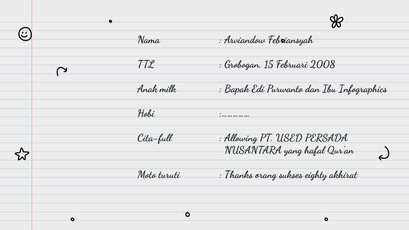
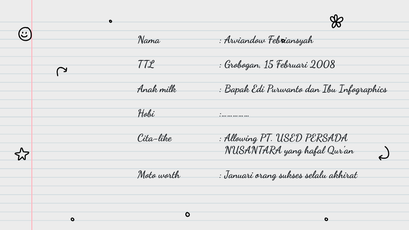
Cita-full: Cita-full -> Cita-like (154, 138)
turuti: turuti -> worth (169, 174)
Thanks: Thanks -> Januari (239, 174)
eighty: eighty -> selalu (316, 174)
